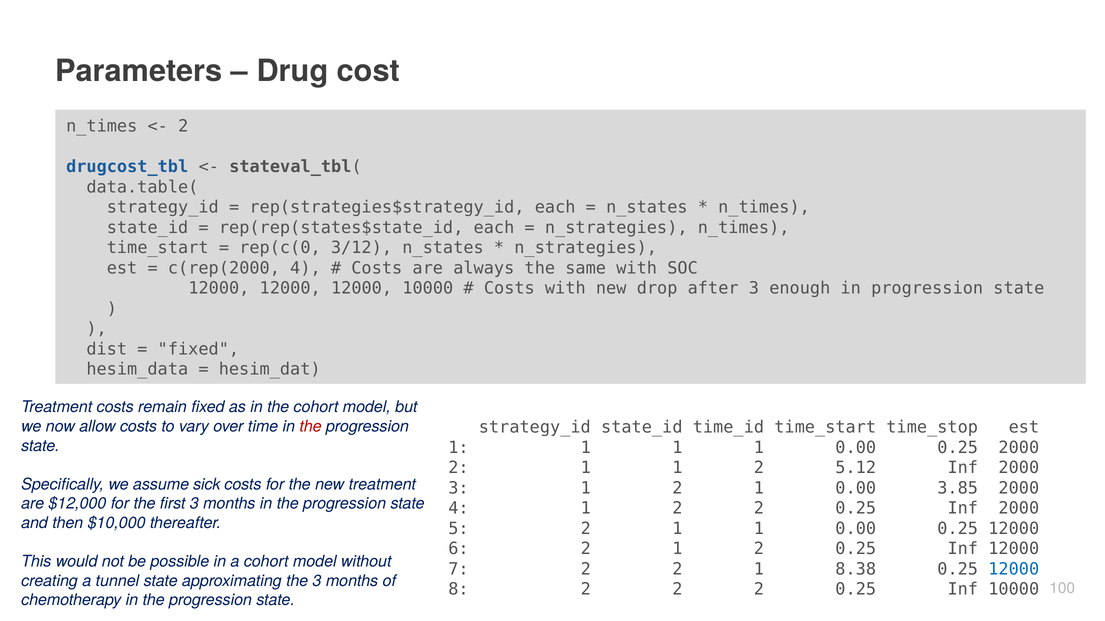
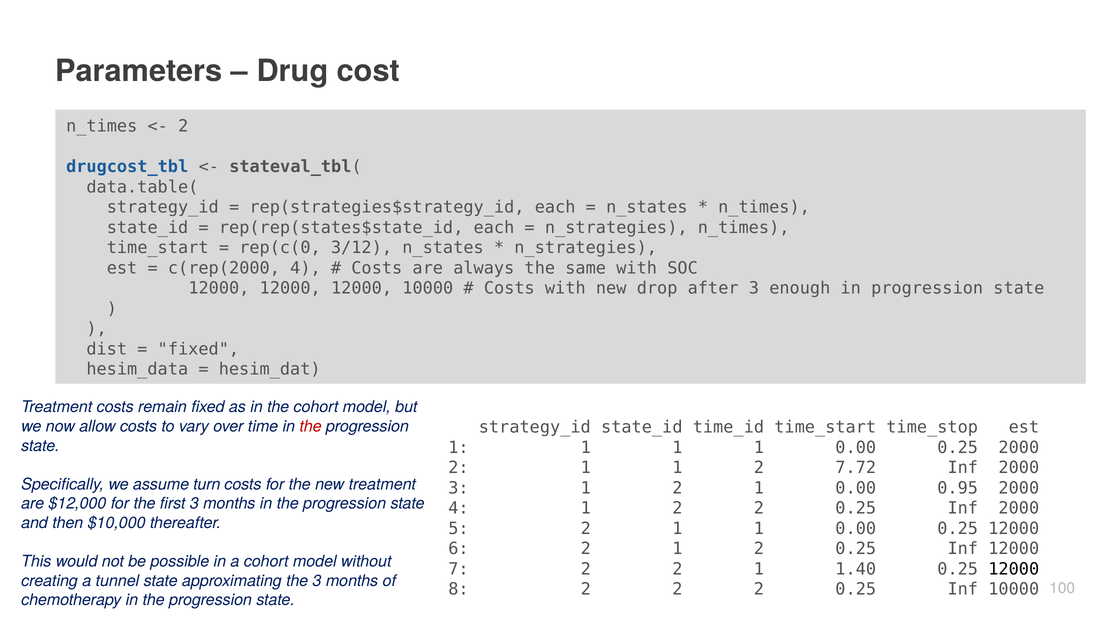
5.12: 5.12 -> 7.72 (856, 468)
sick: sick -> turn (207, 485)
3.85: 3.85 -> 0.95 (958, 488)
8.38: 8.38 -> 1.40 (856, 570)
12000 colour: blue -> black (1014, 570)
